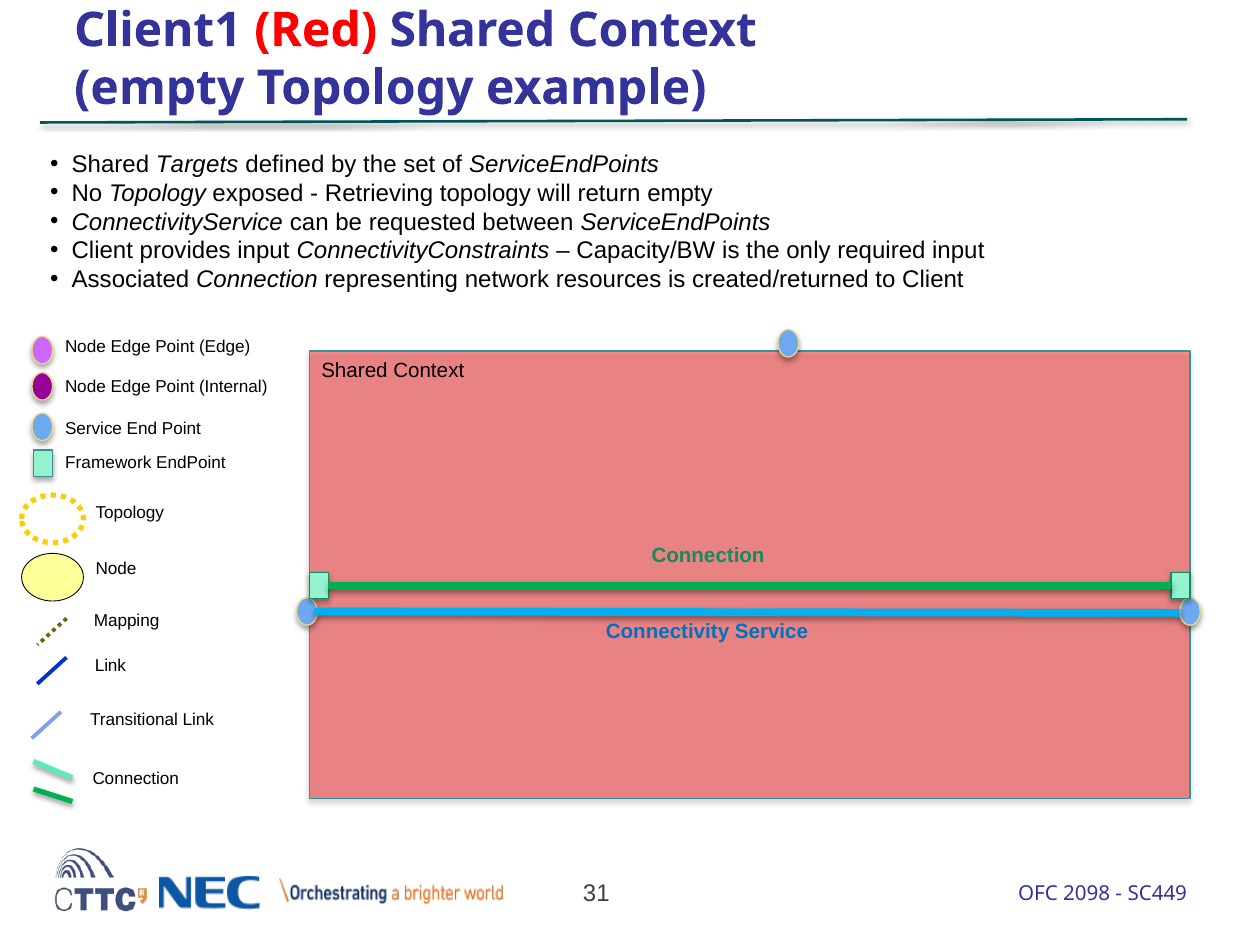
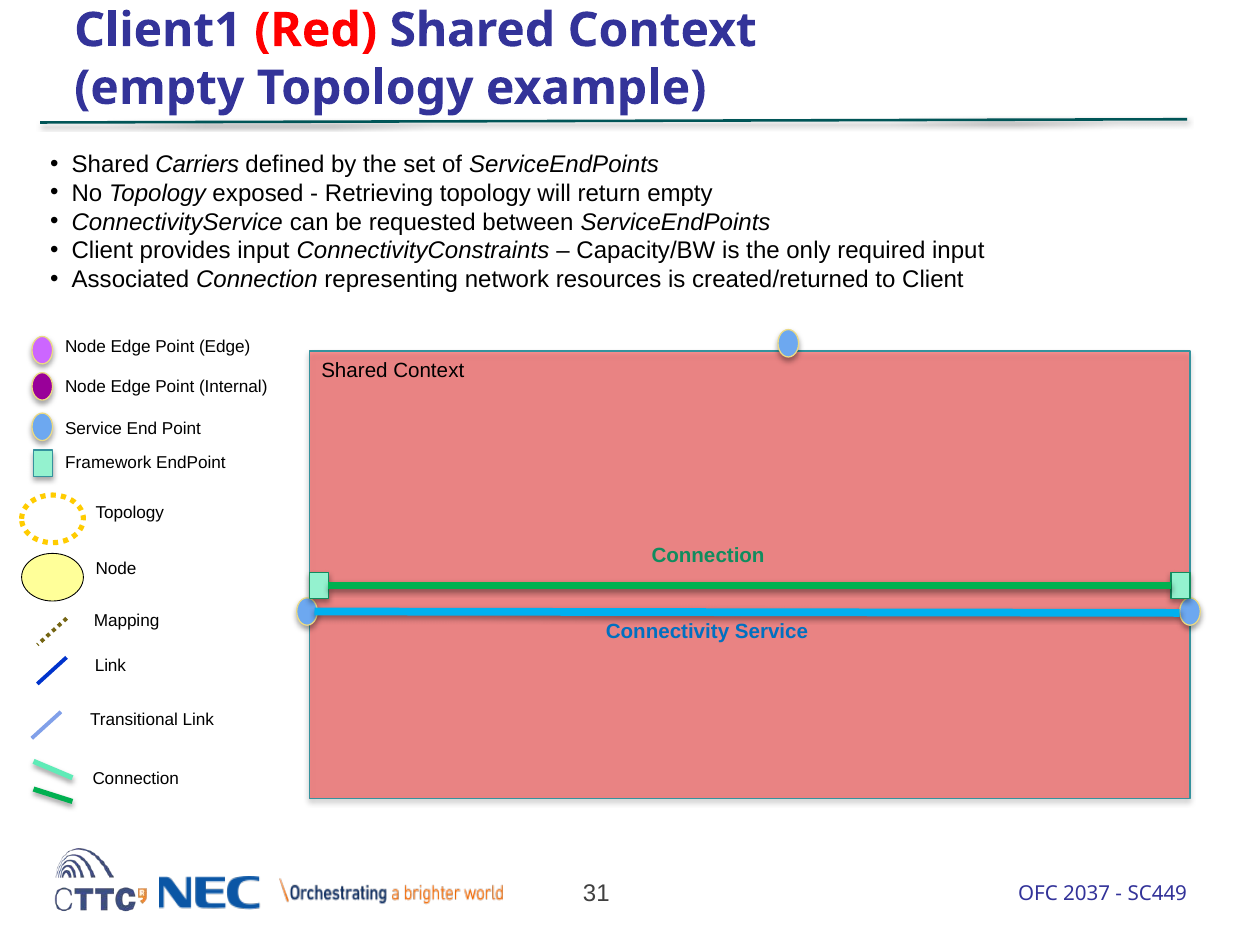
Targets: Targets -> Carriers (197, 164)
2098: 2098 -> 2037 (1087, 893)
